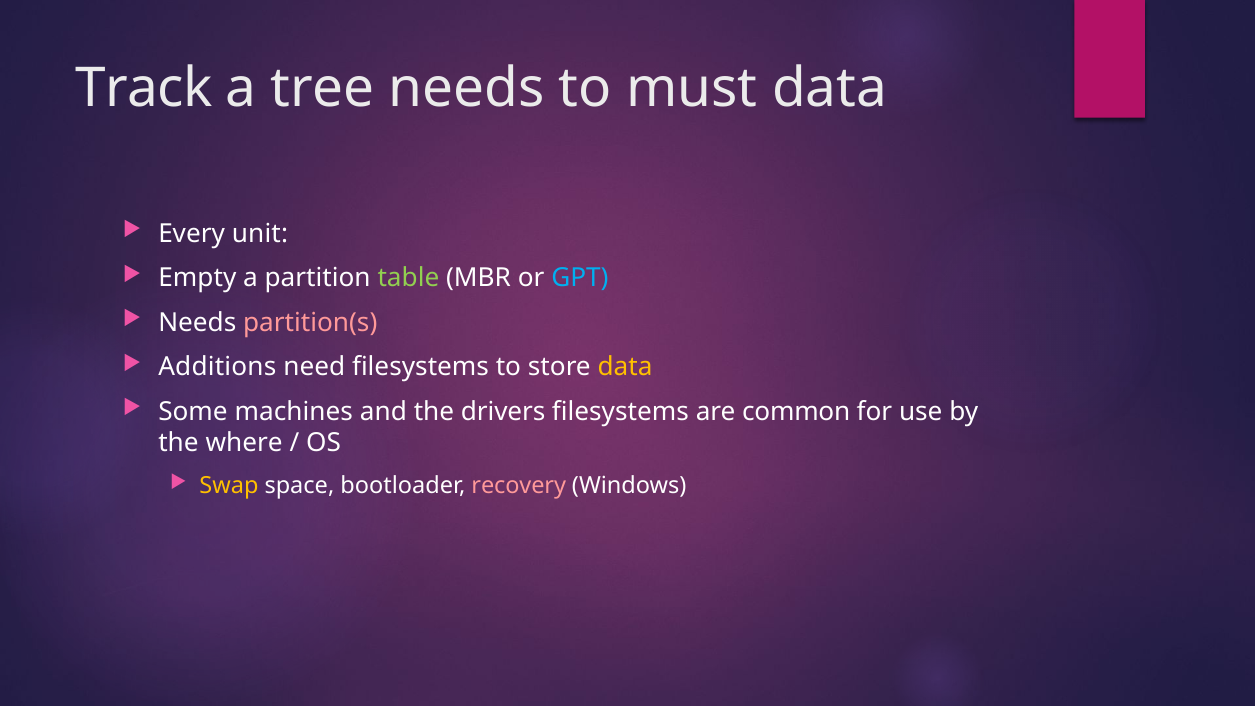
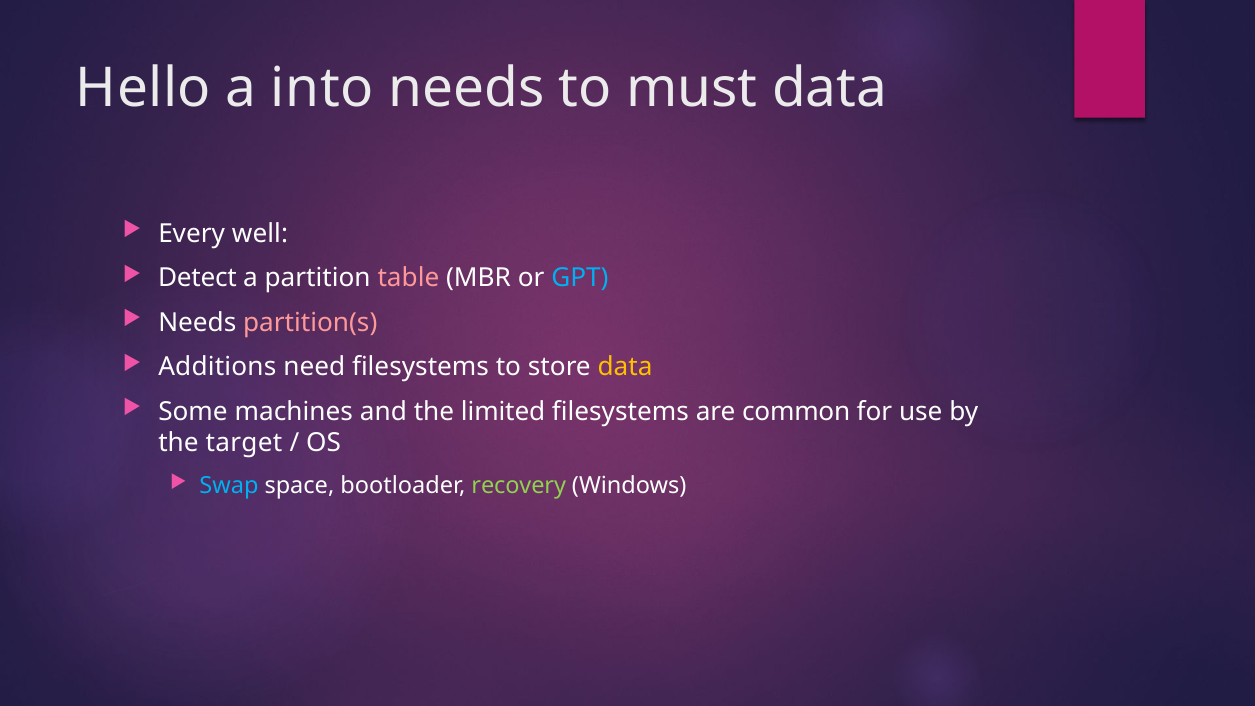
Track: Track -> Hello (143, 88)
tree: tree -> into (322, 88)
unit: unit -> well (260, 234)
Empty: Empty -> Detect (197, 278)
table colour: light green -> pink (408, 278)
drivers: drivers -> limited (503, 411)
where: where -> target (244, 443)
Swap colour: yellow -> light blue (229, 486)
recovery colour: pink -> light green (519, 486)
